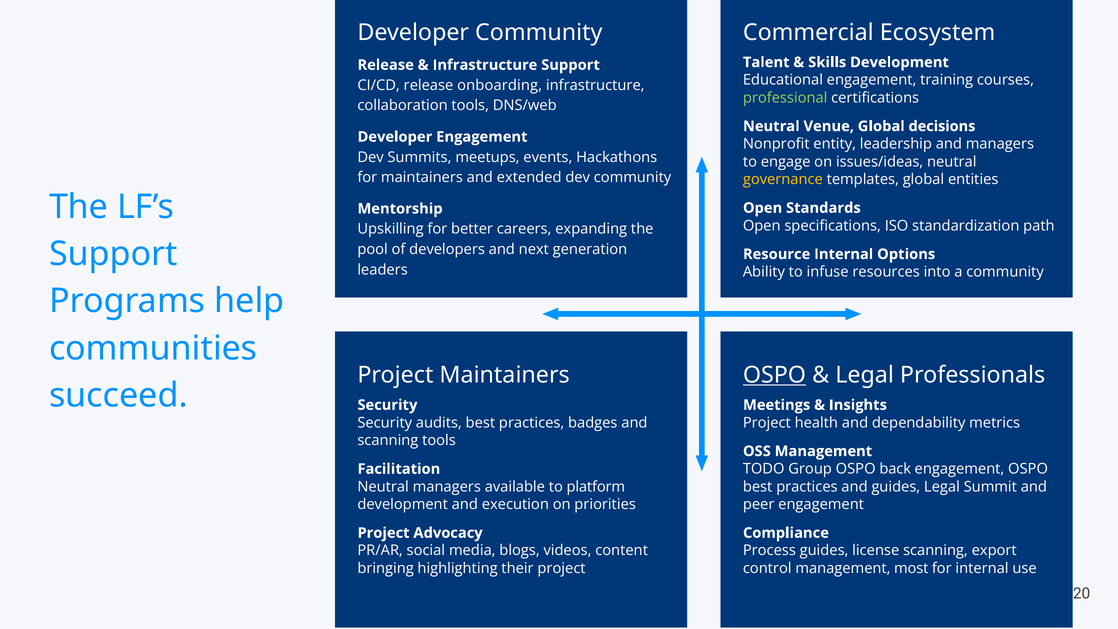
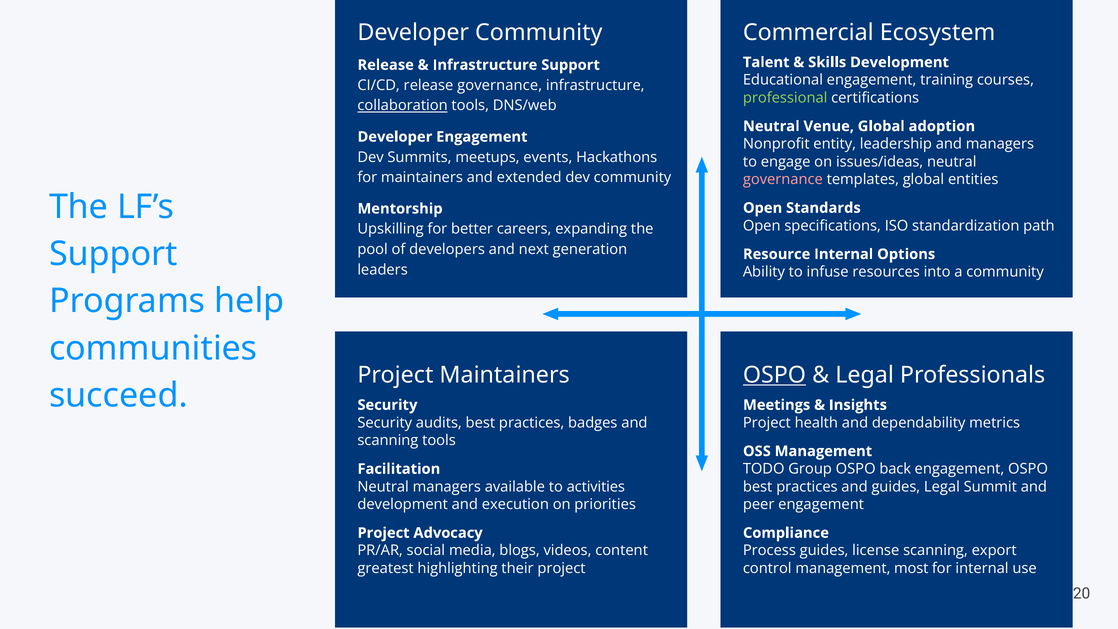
release onboarding: onboarding -> governance (500, 85)
collaboration underline: none -> present (403, 106)
decisions: decisions -> adoption (942, 126)
governance colour: yellow -> pink (783, 179)
platform: platform -> activities (596, 487)
bringing: bringing -> greatest (386, 568)
